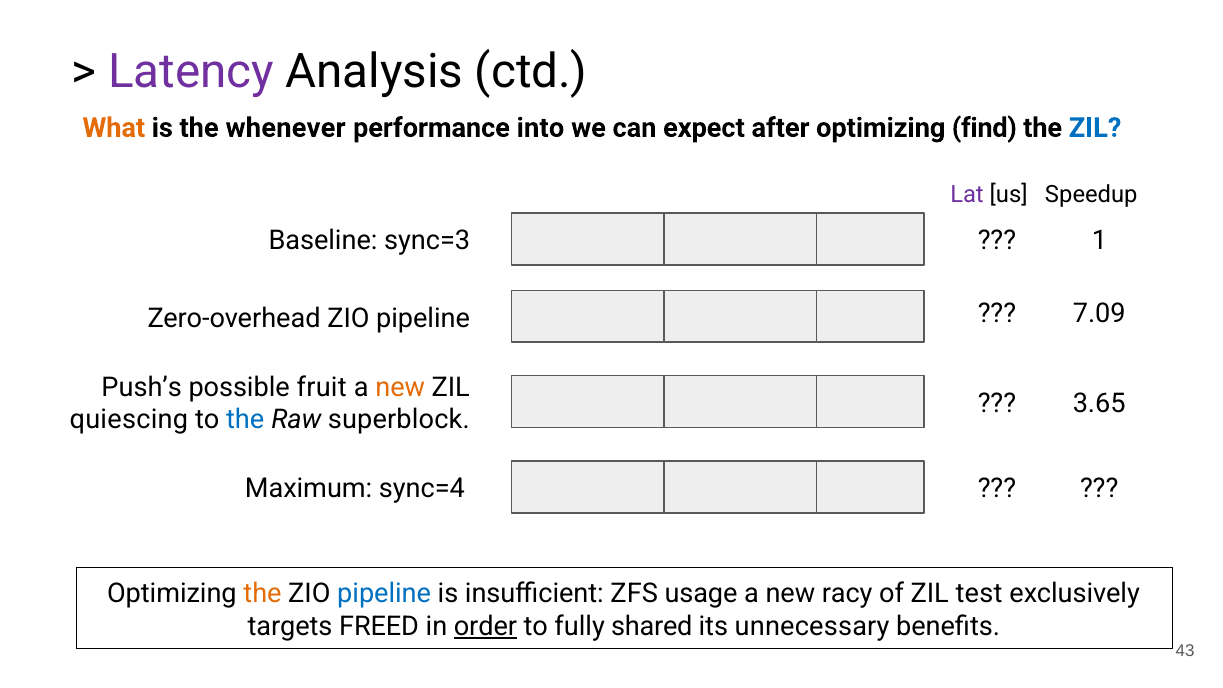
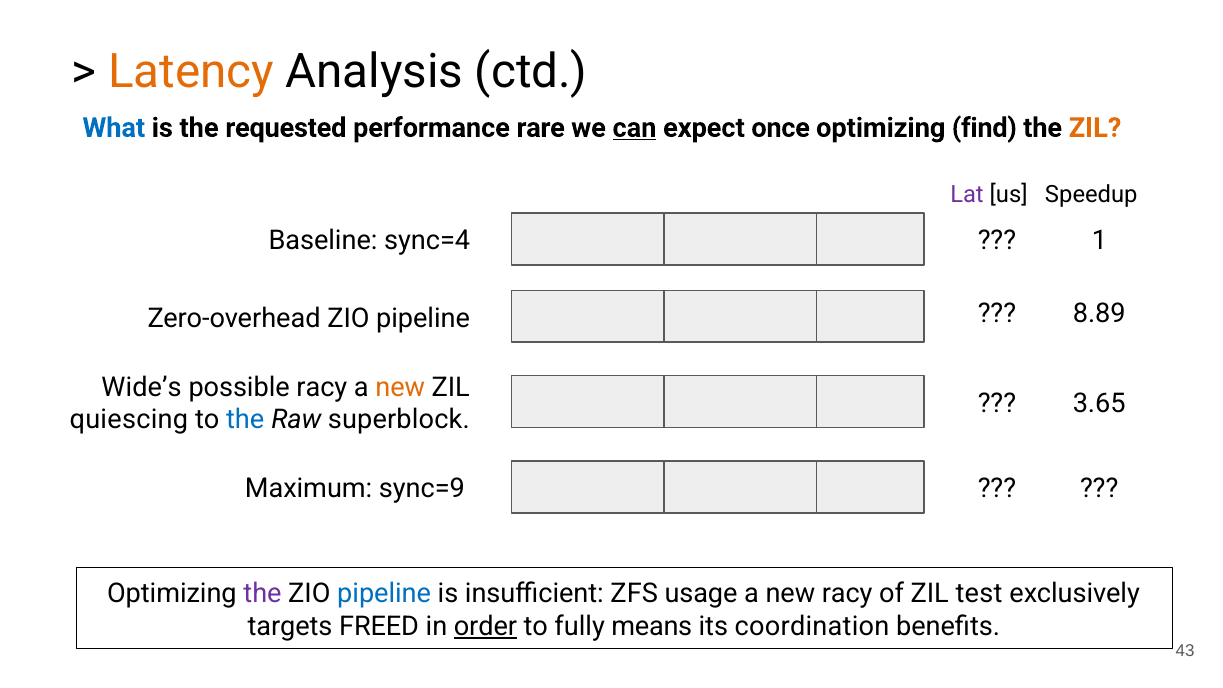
Latency colour: purple -> orange (191, 71)
What colour: orange -> blue (114, 128)
whenever: whenever -> requested (286, 128)
into: into -> rare (541, 128)
can underline: none -> present (634, 128)
after: after -> once (781, 128)
ZIL colour: blue -> orange (1095, 128)
sync=3: sync=3 -> sync=4 (427, 241)
7.09: 7.09 -> 8.89 (1099, 314)
Push’s: Push’s -> Wide’s (142, 387)
possible fruit: fruit -> racy (322, 387)
sync=4: sync=4 -> sync=9 (422, 489)
the colour: orange -> purple (263, 594)
shared: shared -> means (652, 626)
unnecessary: unnecessary -> coordination (812, 626)
